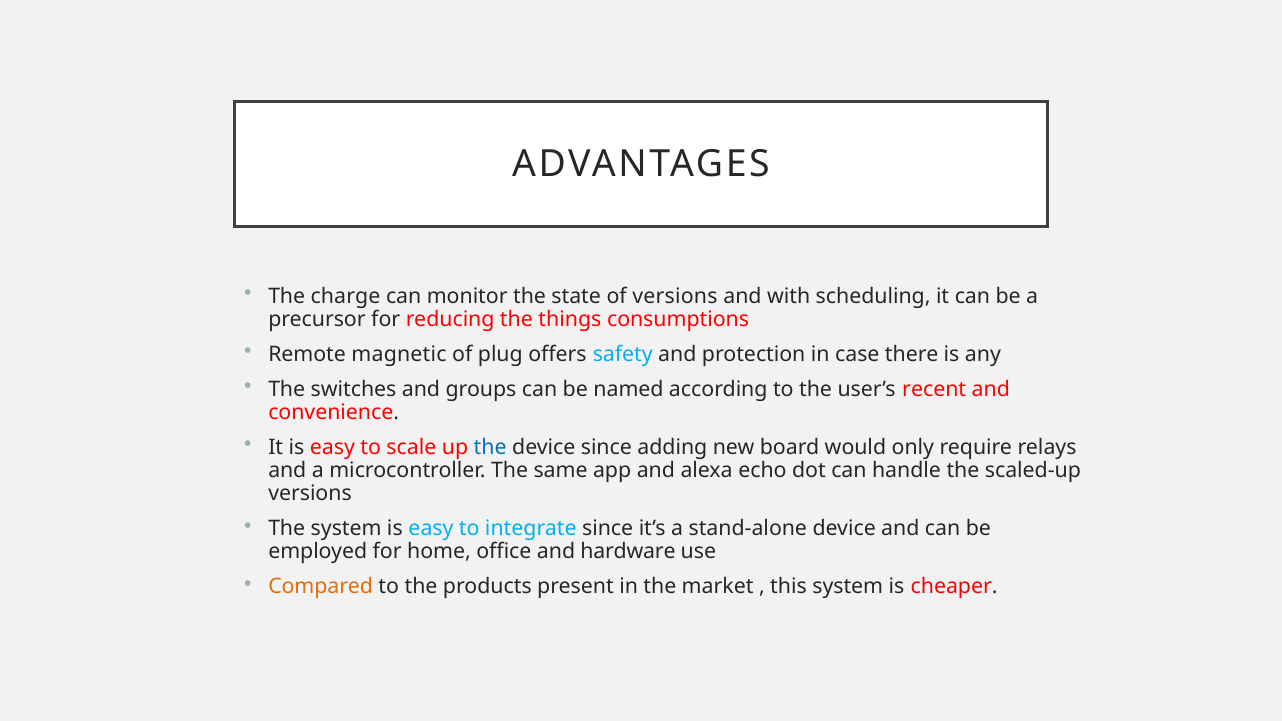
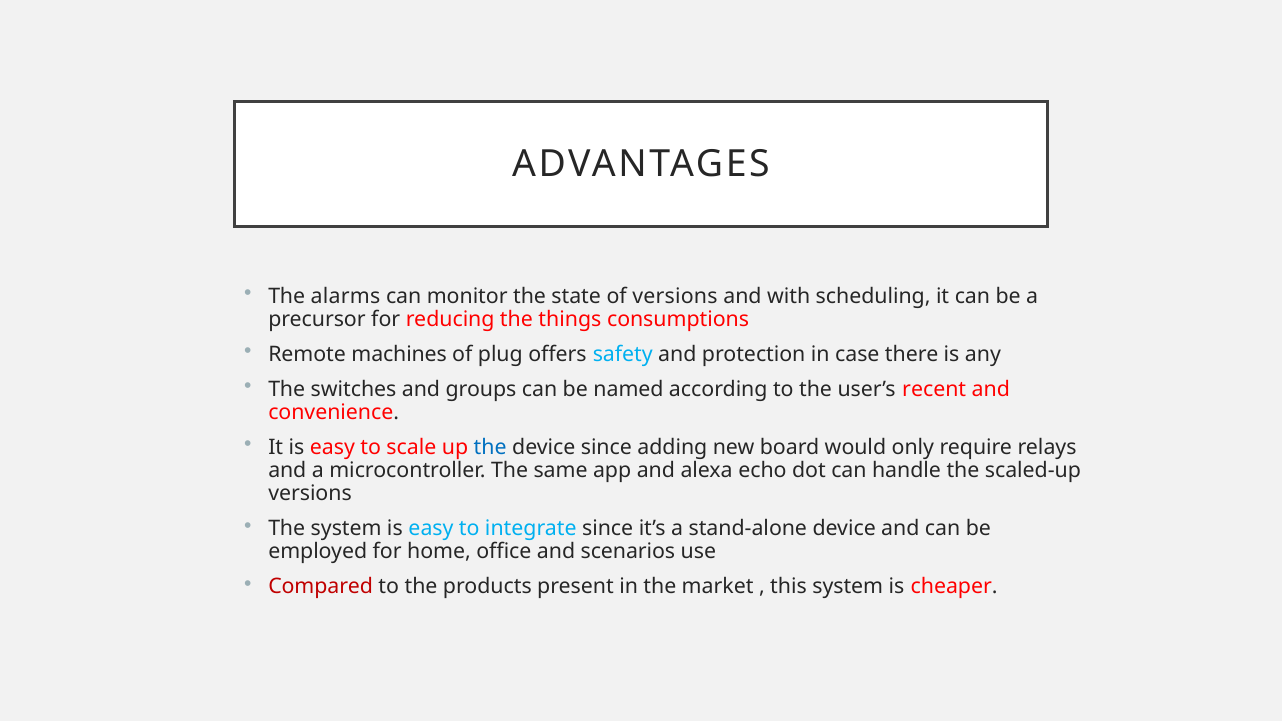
charge: charge -> alarms (345, 297)
magnetic: magnetic -> machines (399, 355)
hardware: hardware -> scenarios (628, 552)
Compared colour: orange -> red (321, 587)
